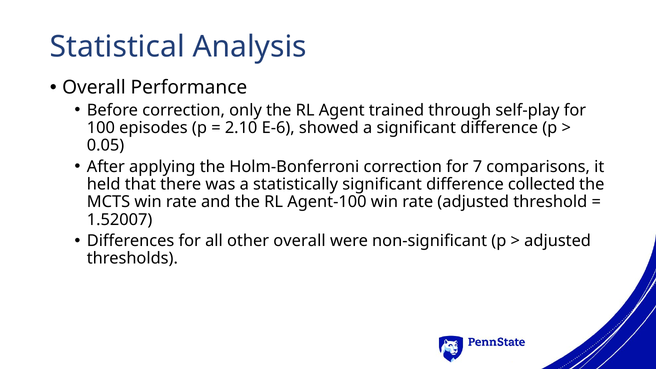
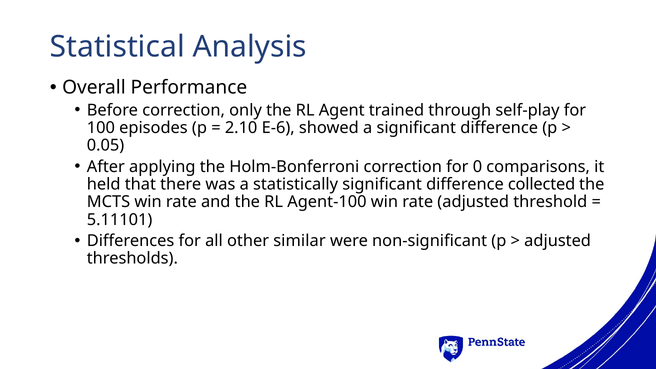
7: 7 -> 0 (477, 167)
1.52007: 1.52007 -> 5.11101 (120, 220)
other overall: overall -> similar (299, 241)
